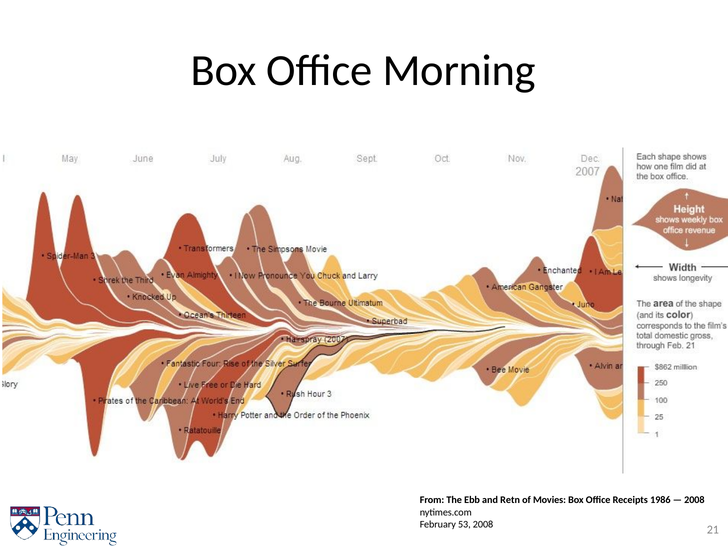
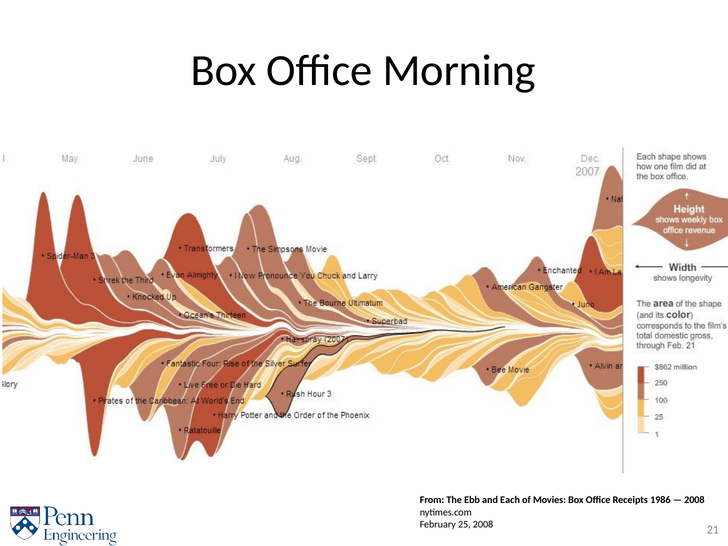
Retn: Retn -> Each (510, 500)
53: 53 -> 25 (464, 524)
